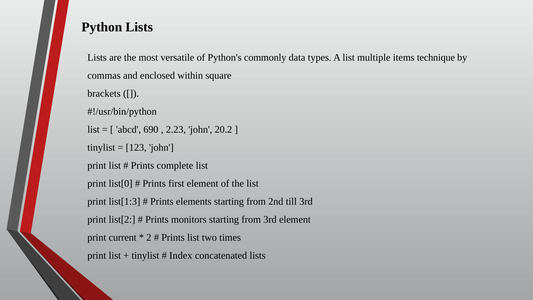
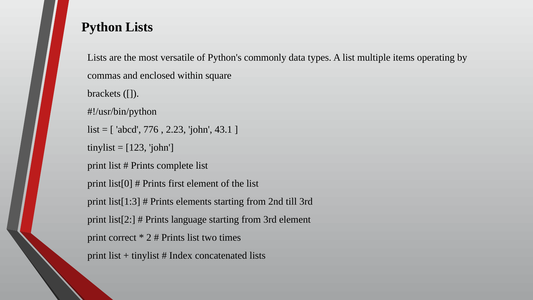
technique: technique -> operating (436, 58)
690: 690 -> 776 (151, 130)
20.2: 20.2 -> 43.1 (223, 130)
monitors: monitors -> language (189, 219)
current: current -> correct (123, 237)
